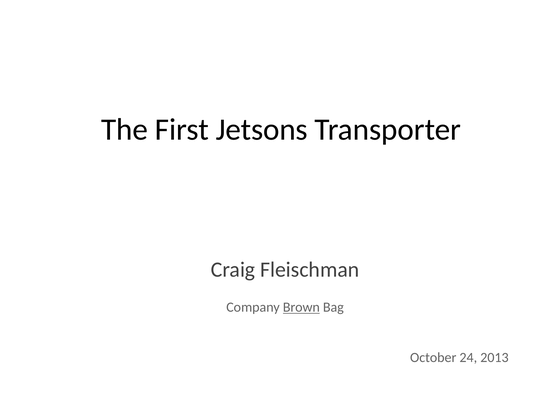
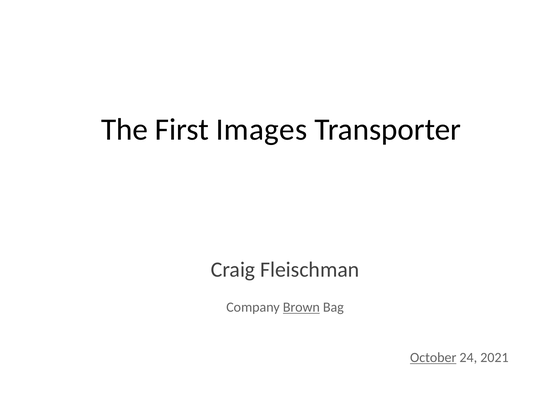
Jetsons: Jetsons -> Images (262, 129)
October underline: none -> present (433, 358)
2013: 2013 -> 2021 (494, 358)
